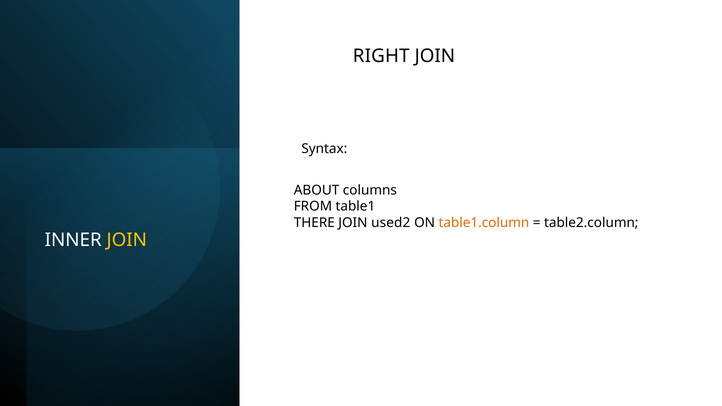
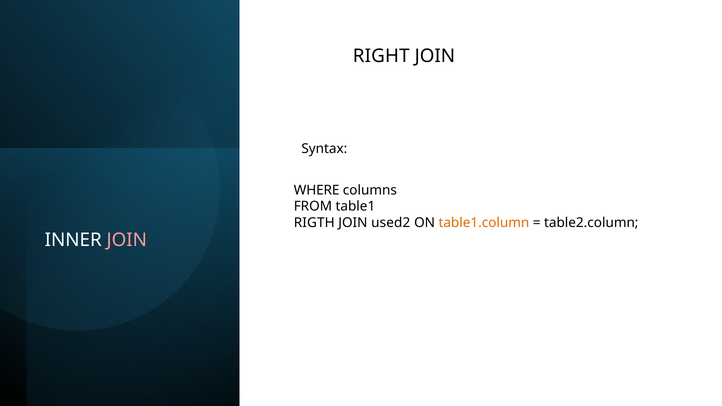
ABOUT: ABOUT -> WHERE (317, 190)
THERE: THERE -> RIGTH (314, 223)
JOIN colour: yellow -> pink (127, 240)
